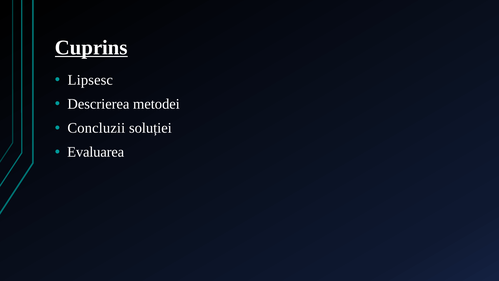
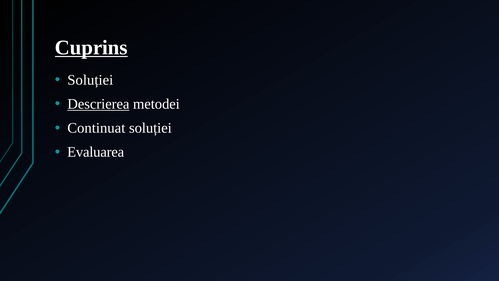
Lipsesc: Lipsesc -> Soluției (90, 80)
Descrierea underline: none -> present (98, 104)
Concluzii: Concluzii -> Continuat (96, 128)
